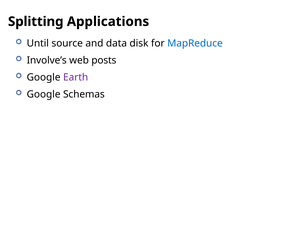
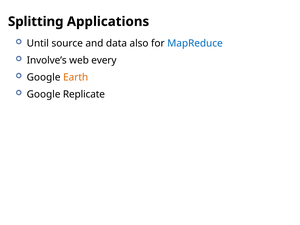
disk: disk -> also (139, 43)
posts: posts -> every (104, 60)
Earth colour: purple -> orange (76, 77)
Schemas: Schemas -> Replicate (84, 94)
